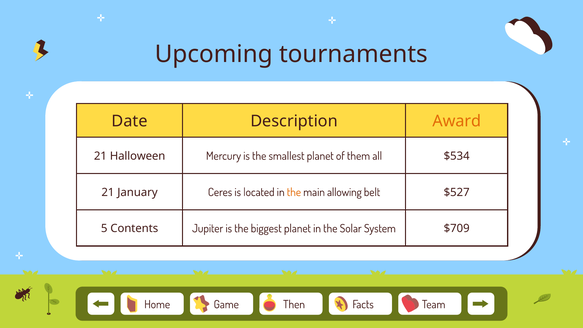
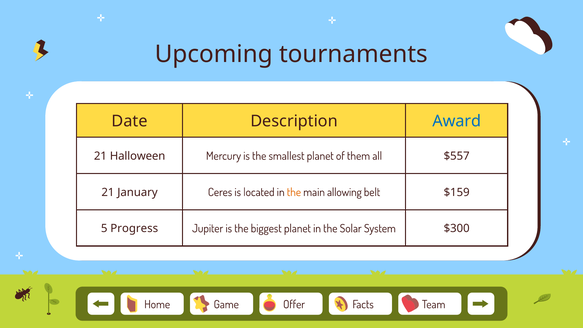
Award colour: orange -> blue (457, 121)
$534: $534 -> $557 (457, 156)
$527: $527 -> $159 (457, 192)
Contents: Contents -> Progress (134, 228)
$709: $709 -> $300 (457, 228)
Then: Then -> Offer (294, 304)
